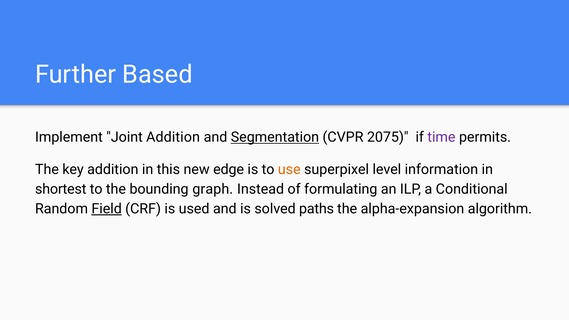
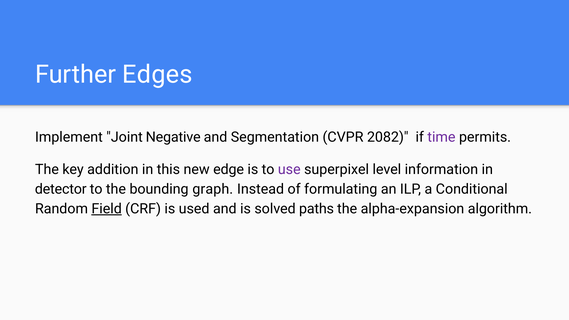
Based: Based -> Edges (157, 75)
Joint Addition: Addition -> Negative (173, 137)
Segmentation underline: present -> none (275, 137)
2075: 2075 -> 2082 (388, 137)
use colour: orange -> purple (289, 169)
shortest: shortest -> detector (61, 189)
